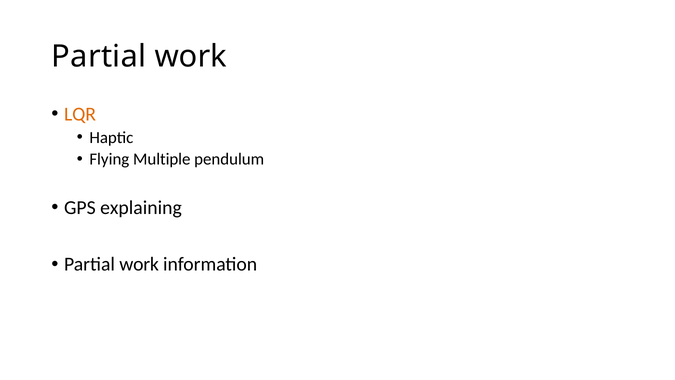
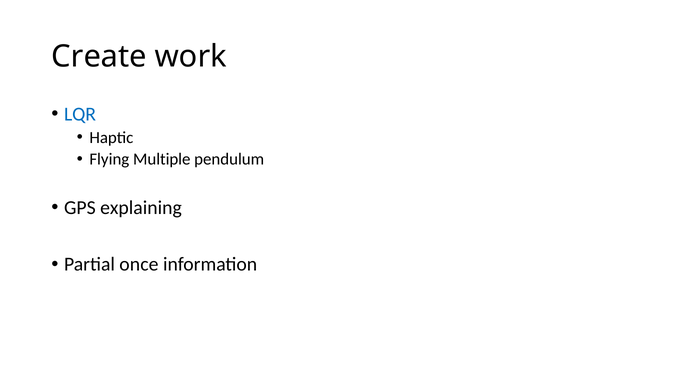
Partial: Partial -> Create (99, 57)
LQR colour: orange -> blue (80, 114)
work: work -> once (139, 264)
